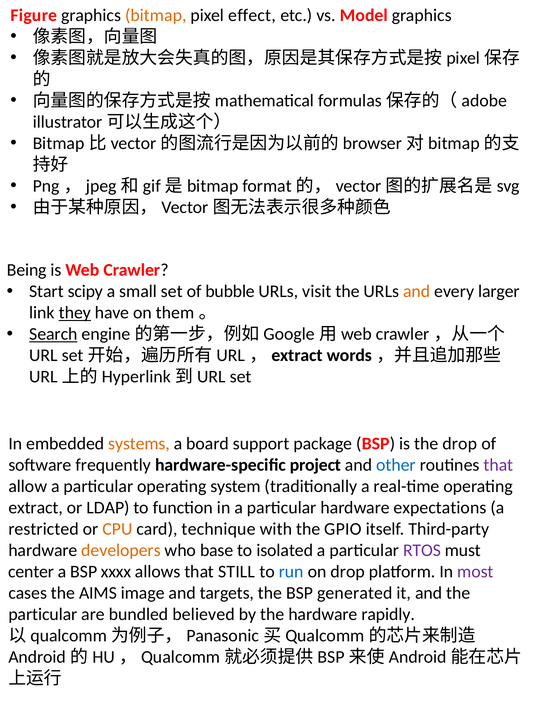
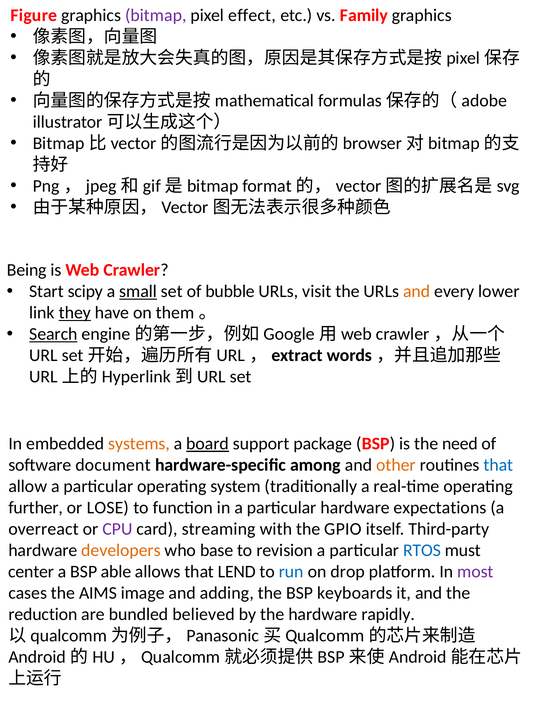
bitmap colour: orange -> purple (156, 15)
Model: Model -> Family (364, 15)
small underline: none -> present (138, 292)
larger: larger -> lower (499, 292)
board underline: none -> present (208, 444)
the drop: drop -> need (460, 444)
frequently: frequently -> document (113, 466)
project: project -> among (315, 466)
other colour: blue -> orange (396, 466)
that colour: purple -> blue (498, 466)
extract: extract -> further (36, 508)
LDAP: LDAP -> LOSE (108, 508)
restricted: restricted -> overreact (44, 530)
CPU colour: orange -> purple (117, 530)
technique: technique -> streaming (219, 530)
isolated: isolated -> revision (285, 551)
RTOS colour: purple -> blue (422, 551)
xxxx: xxxx -> able (116, 572)
STILL: STILL -> LEND (237, 572)
targets: targets -> adding (227, 594)
generated: generated -> keyboards (355, 594)
particular: particular -> reduction (43, 615)
